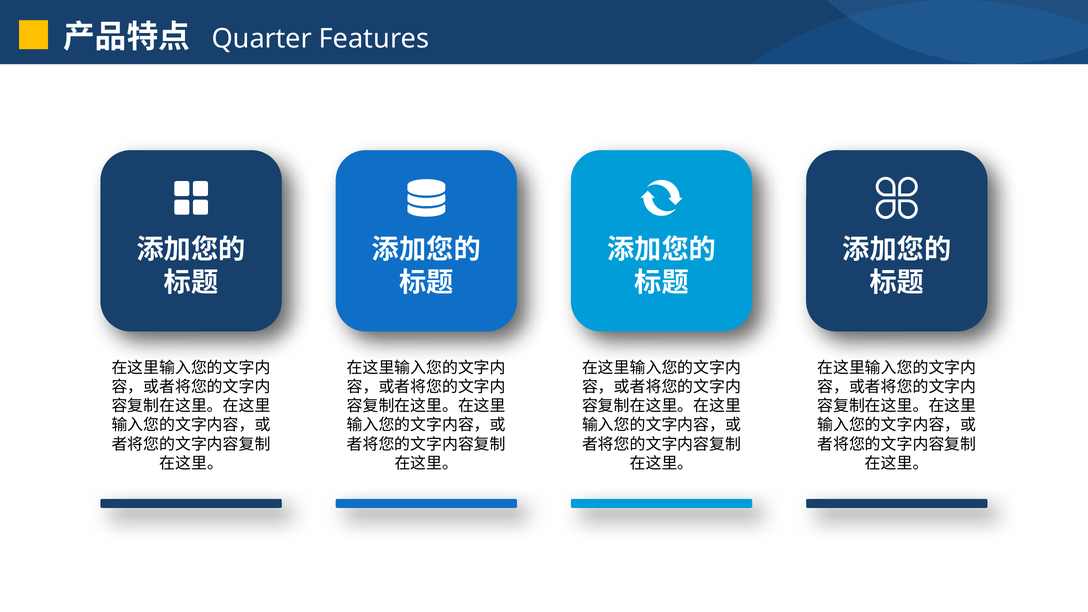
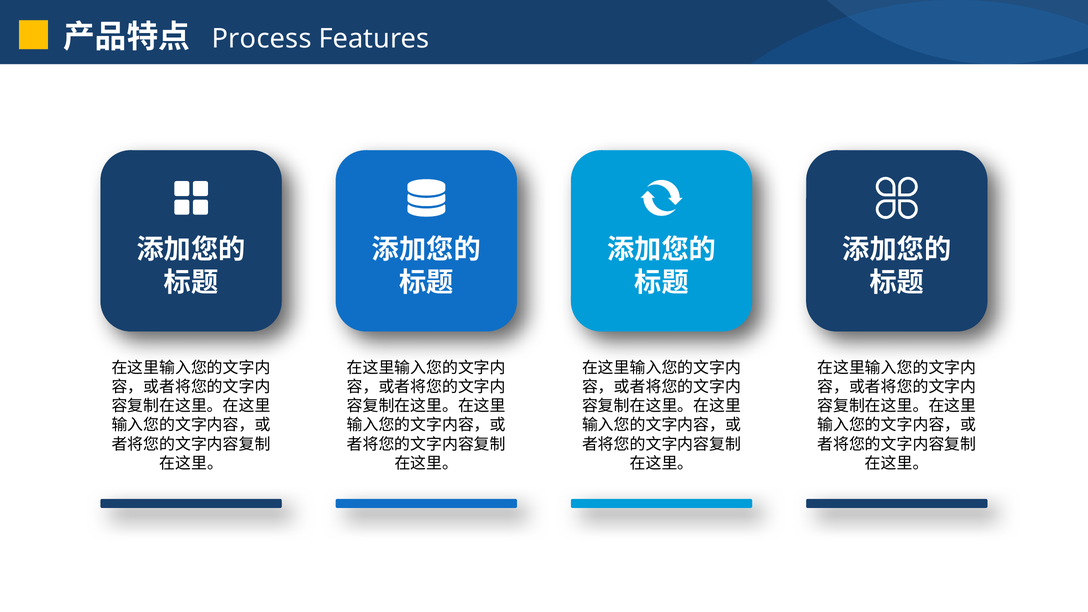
Quarter: Quarter -> Process (262, 39)
